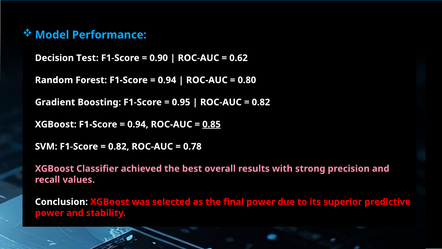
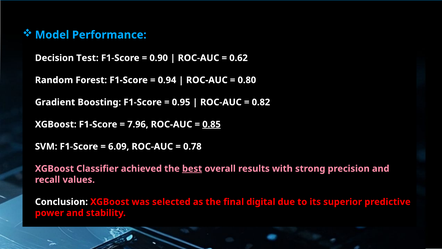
0.94: 0.94 -> 7.96 (138, 124)
0.82: 0.82 -> 6.09 (119, 146)
best underline: none -> present (192, 168)
final power: power -> digital (261, 202)
